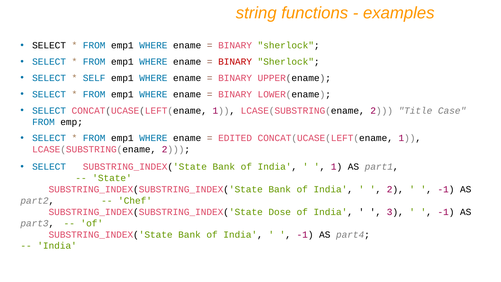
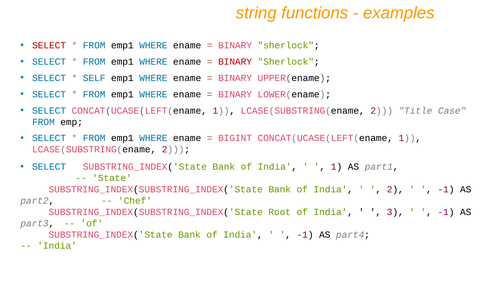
SELECT colour: black -> red (49, 45)
EDITED: EDITED -> BIGINT (235, 138)
Dose: Dose -> Root (280, 212)
